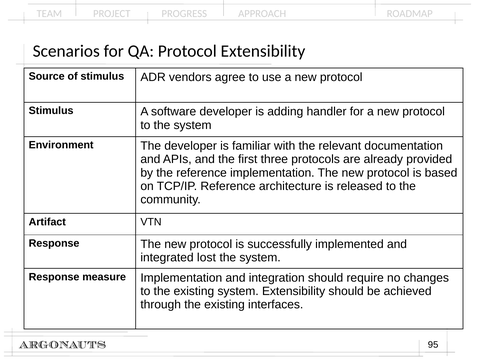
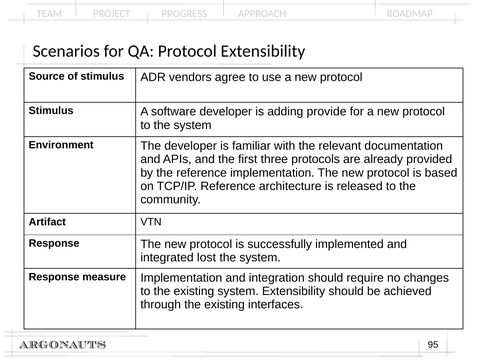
handler: handler -> provide (326, 111)
